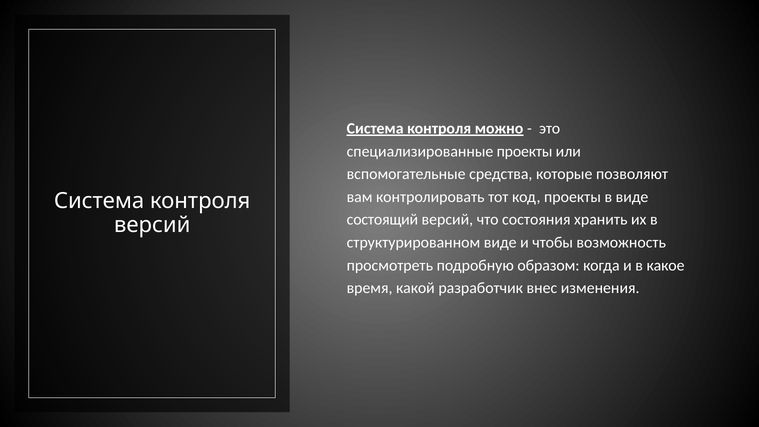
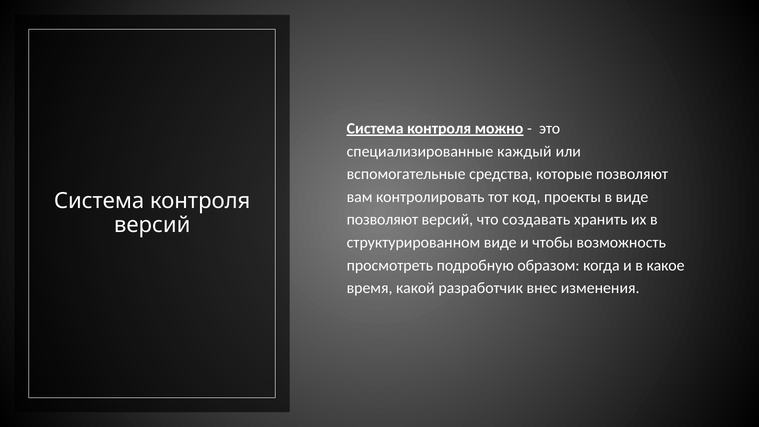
специализированные проекты: проекты -> каждый (524, 151)
состоящий: состоящий -> позволяют (382, 220)
состояния: состояния -> создавать (536, 220)
